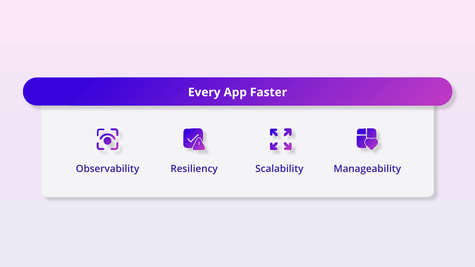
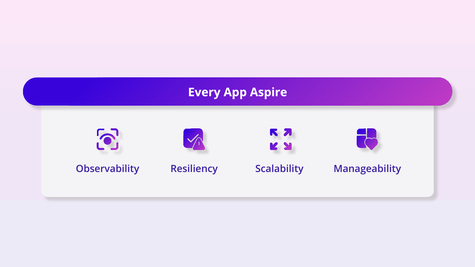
Faster: Faster -> Aspire (269, 92)
